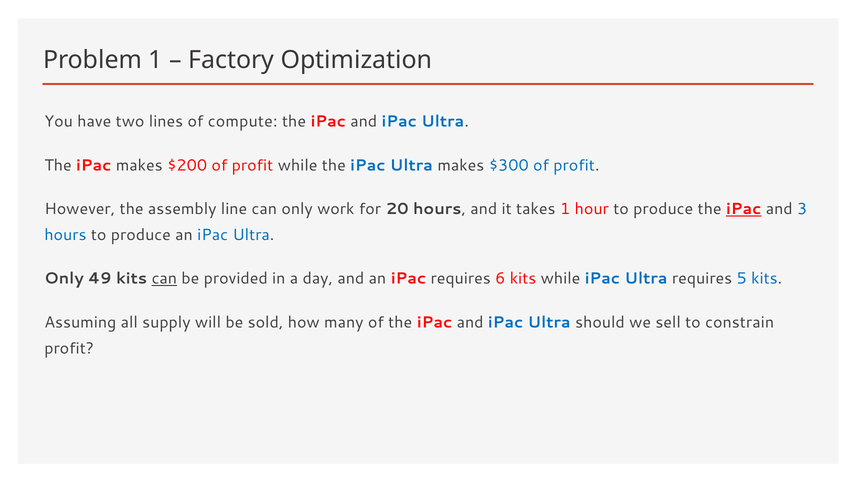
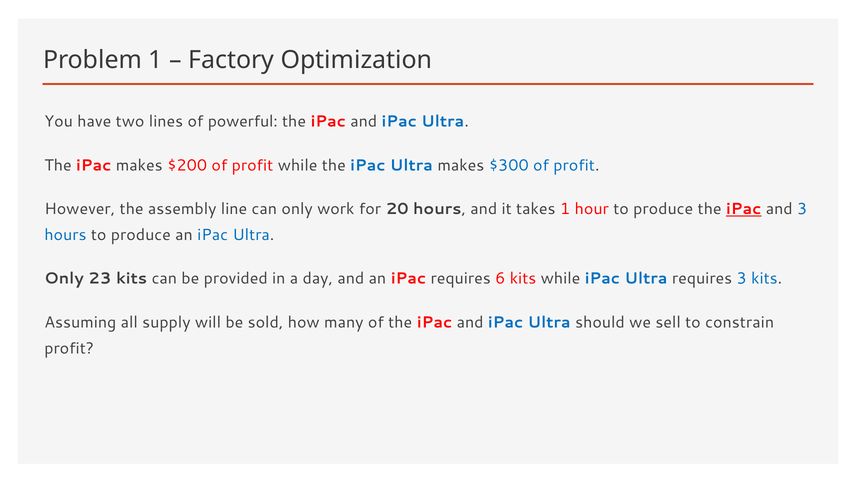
compute: compute -> powerful (243, 121)
49: 49 -> 23 (100, 278)
can underline: present -> none (164, 278)
requires 5: 5 -> 3 (742, 278)
